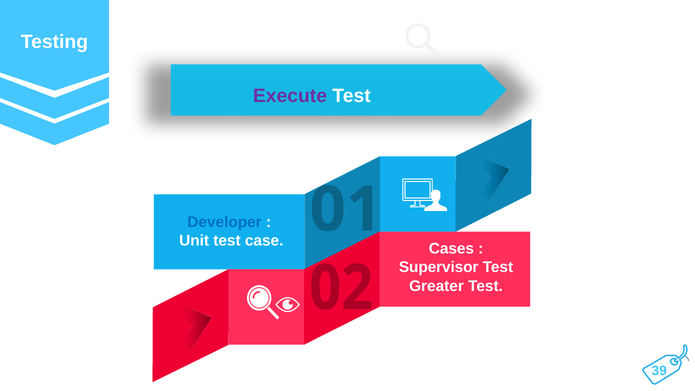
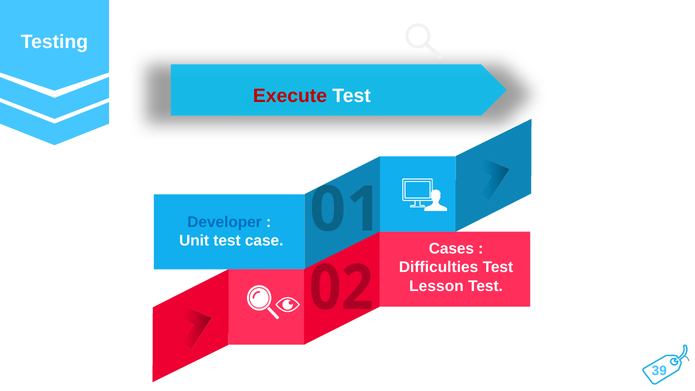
Execute colour: purple -> red (290, 96)
Supervisor: Supervisor -> Difficulties (439, 267)
Greater: Greater -> Lesson (436, 286)
